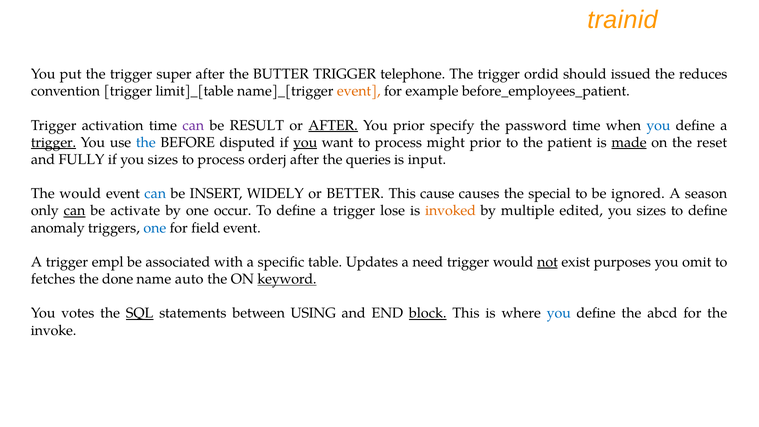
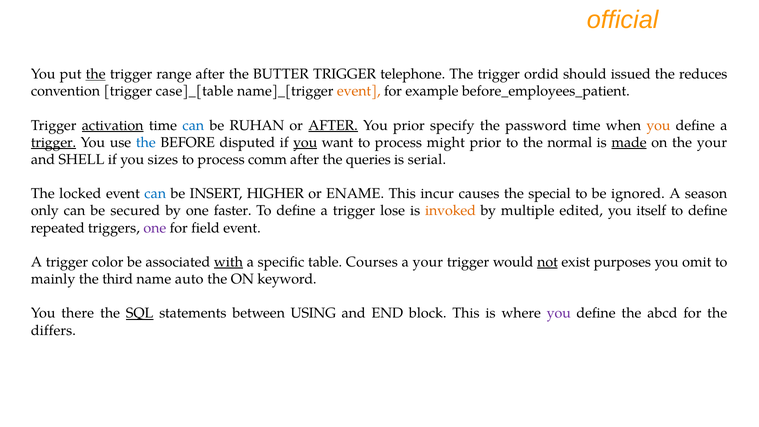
trainid: trainid -> official (623, 20)
the underline: none -> present (96, 74)
super: super -> range (174, 74)
limit]_[table: limit]_[table -> case]_[table (195, 91)
activation underline: none -> present (113, 125)
can colour: purple -> blue (193, 125)
RESULT: RESULT -> RUHAN (257, 125)
you colour: blue -> orange (658, 125)
patient: patient -> normal (570, 142)
the reset: reset -> your (712, 142)
FULLY: FULLY -> SHELL (81, 160)
orderj: orderj -> comm (267, 160)
input: input -> serial (427, 160)
The would: would -> locked (80, 194)
WIDELY: WIDELY -> HIGHER (275, 194)
BETTER: BETTER -> ENAME (355, 194)
cause: cause -> incur (437, 194)
can underline: present -> none (75, 211)
activate: activate -> secured (135, 211)
occur: occur -> faster (233, 211)
sizes: sizes -> itself (651, 211)
anomaly: anomaly -> repeated (58, 228)
one colour: blue -> purple (155, 228)
empl: empl -> color (108, 262)
with underline: none -> present (228, 262)
Updates: Updates -> Courses (372, 262)
a need: need -> your (428, 262)
fetches: fetches -> mainly (53, 279)
done: done -> third (118, 279)
keyword underline: present -> none (287, 279)
votes: votes -> there (78, 313)
block underline: present -> none (428, 313)
you colour: blue -> purple (559, 313)
invoke: invoke -> differs (53, 330)
